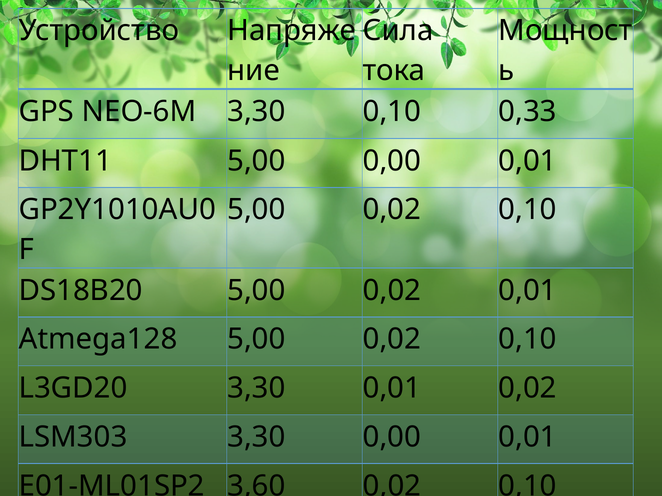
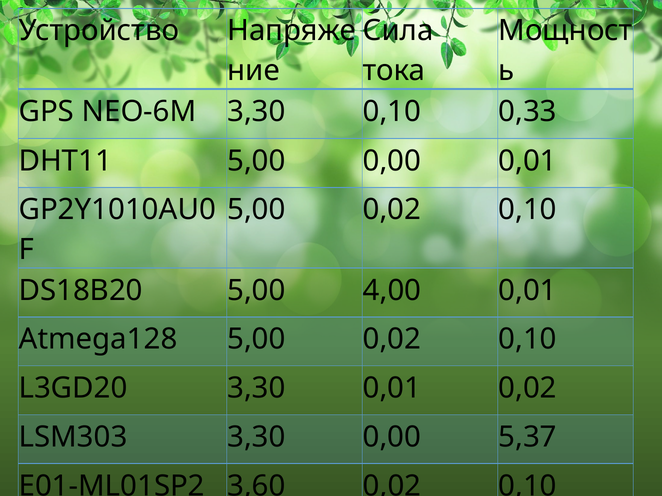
DS18B20 5,00 0,02: 0,02 -> 4,00 (392, 291)
3,30 0,00 0,01: 0,01 -> 5,37 (528, 437)
